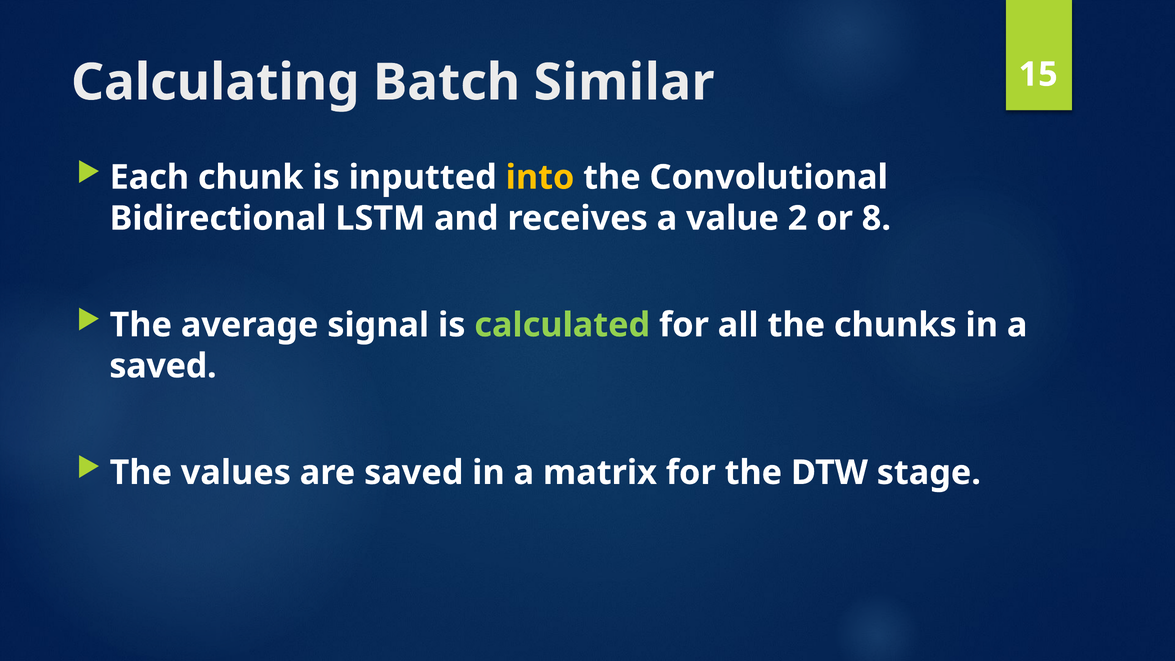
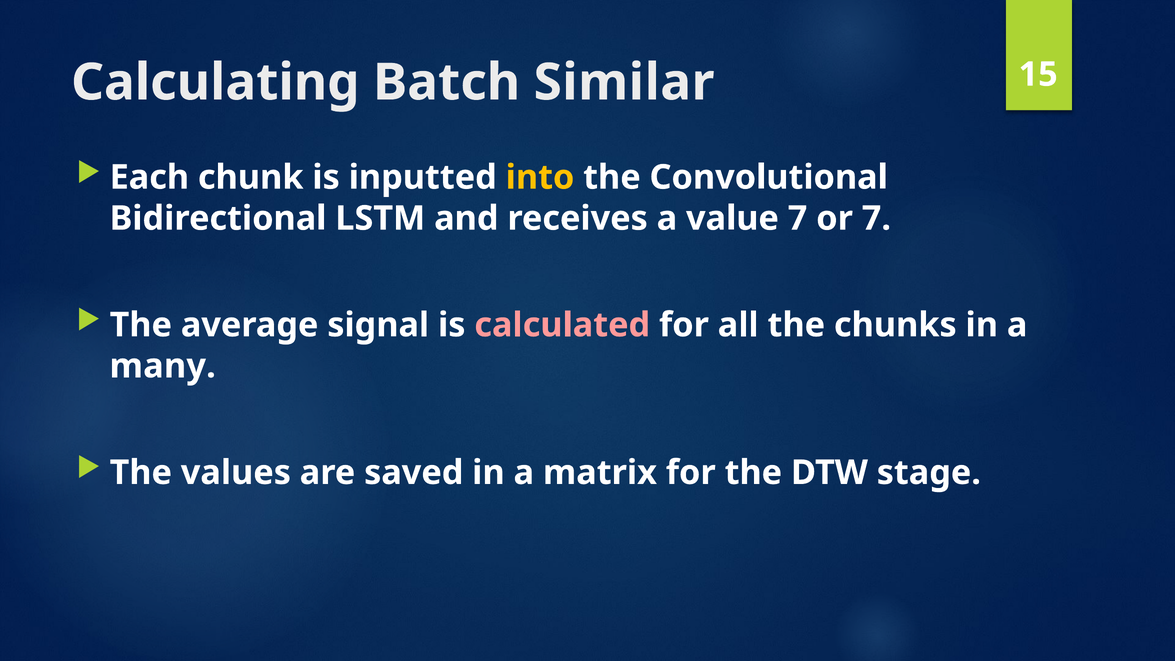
value 2: 2 -> 7 (798, 218)
or 8: 8 -> 7 (876, 218)
calculated colour: light green -> pink (562, 325)
saved: saved -> many (163, 366)
